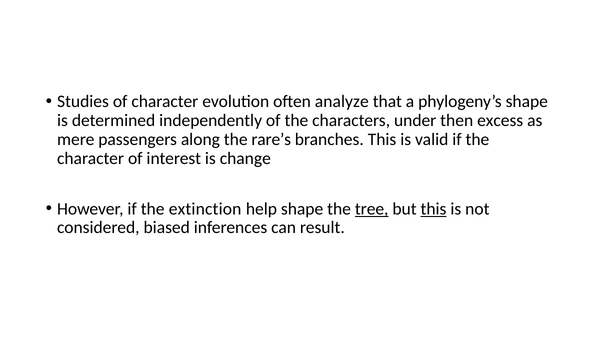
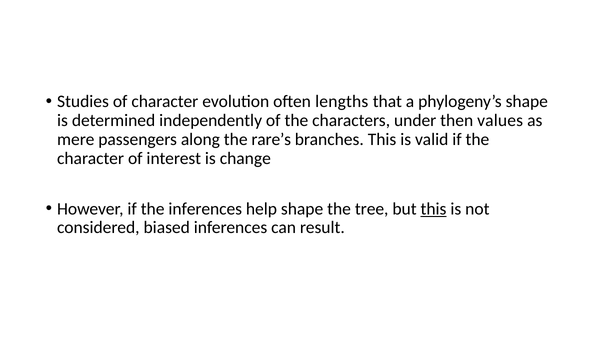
analyze: analyze -> lengths (342, 102)
excess: excess -> values (500, 121)
the extinction: extinction -> inferences (205, 209)
tree underline: present -> none (372, 209)
